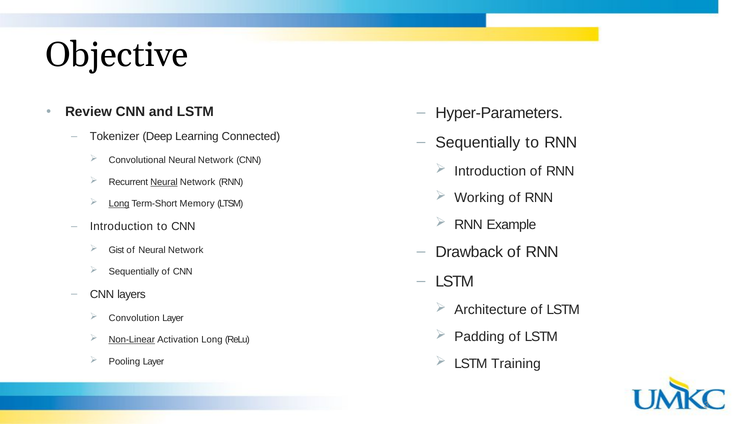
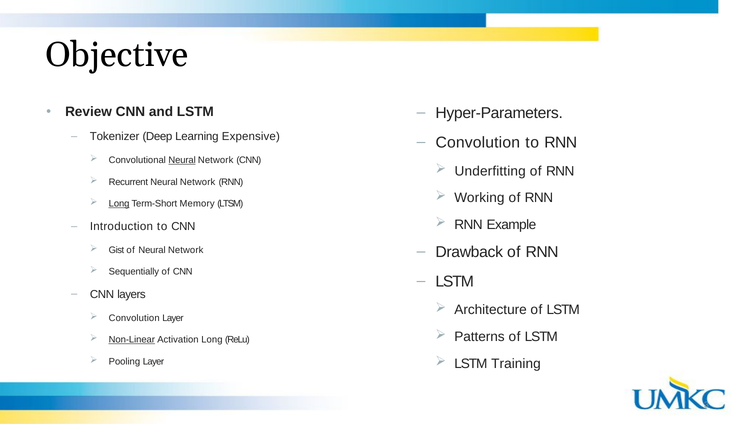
Connected: Connected -> Expensive (251, 137)
Sequentially: Sequentially -> Convolution (478, 143)
Neural underline: none -> present (182, 160)
Introduction: Introduction -> Underfitting (490, 171)
Neural underline: present -> none (164, 182)
Padding: Padding -> Patterns (479, 337)
